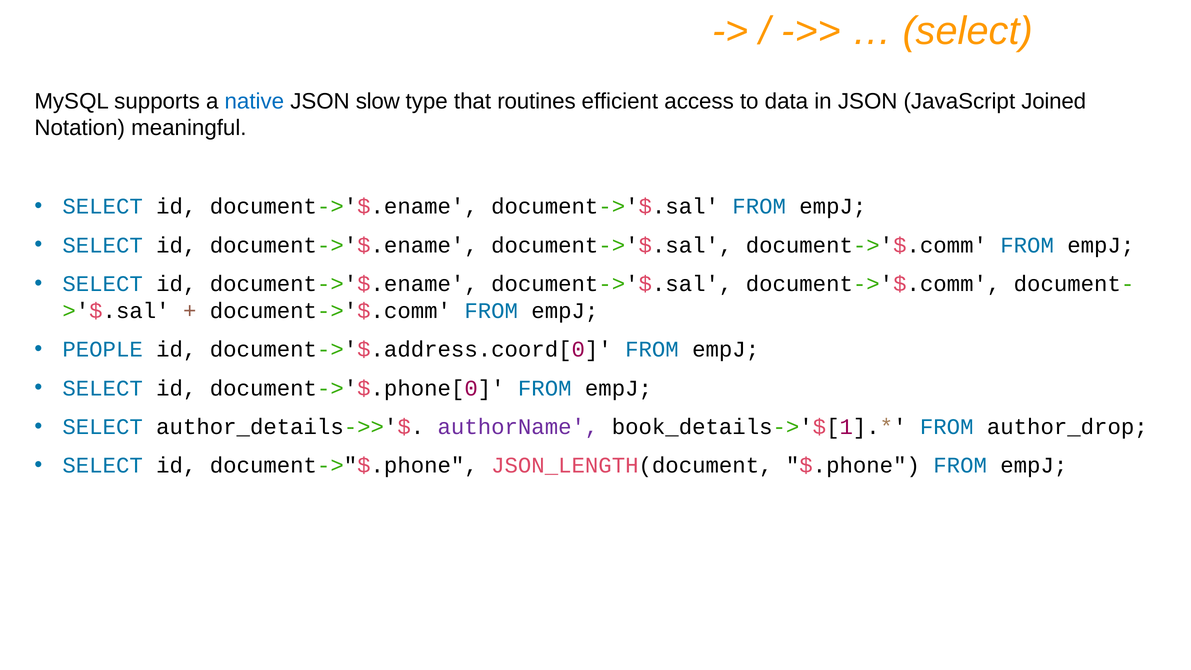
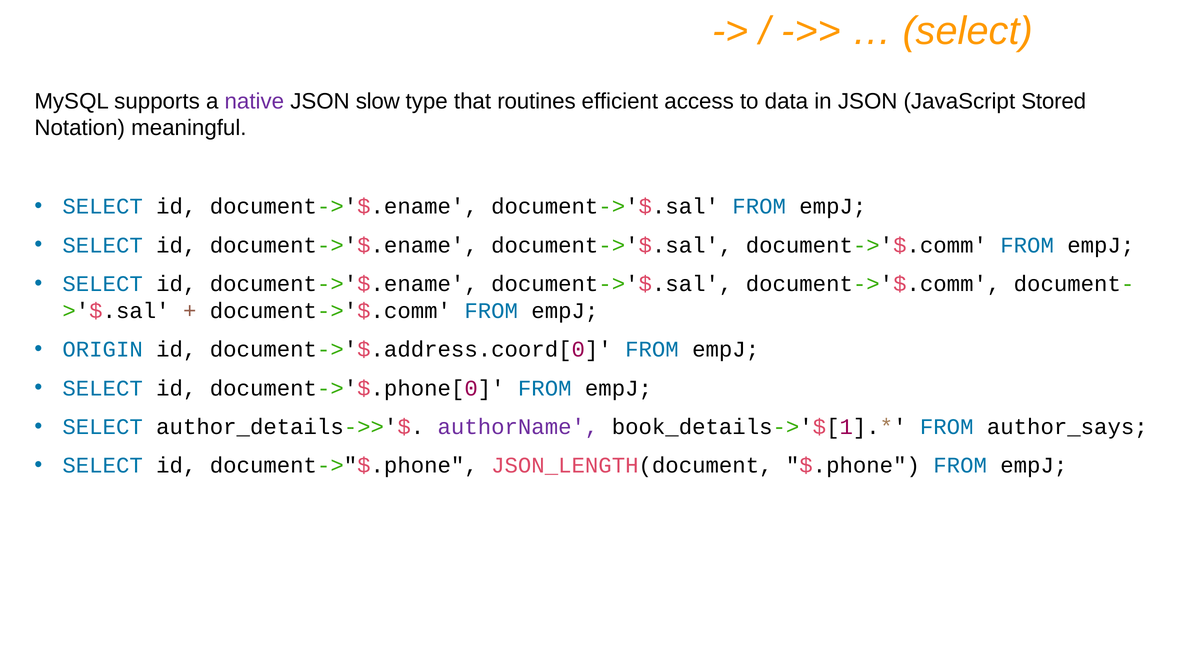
native colour: blue -> purple (254, 101)
Joined: Joined -> Stored (1054, 101)
PEOPLE: PEOPLE -> ORIGIN (103, 349)
author_drop: author_drop -> author_says (1067, 427)
